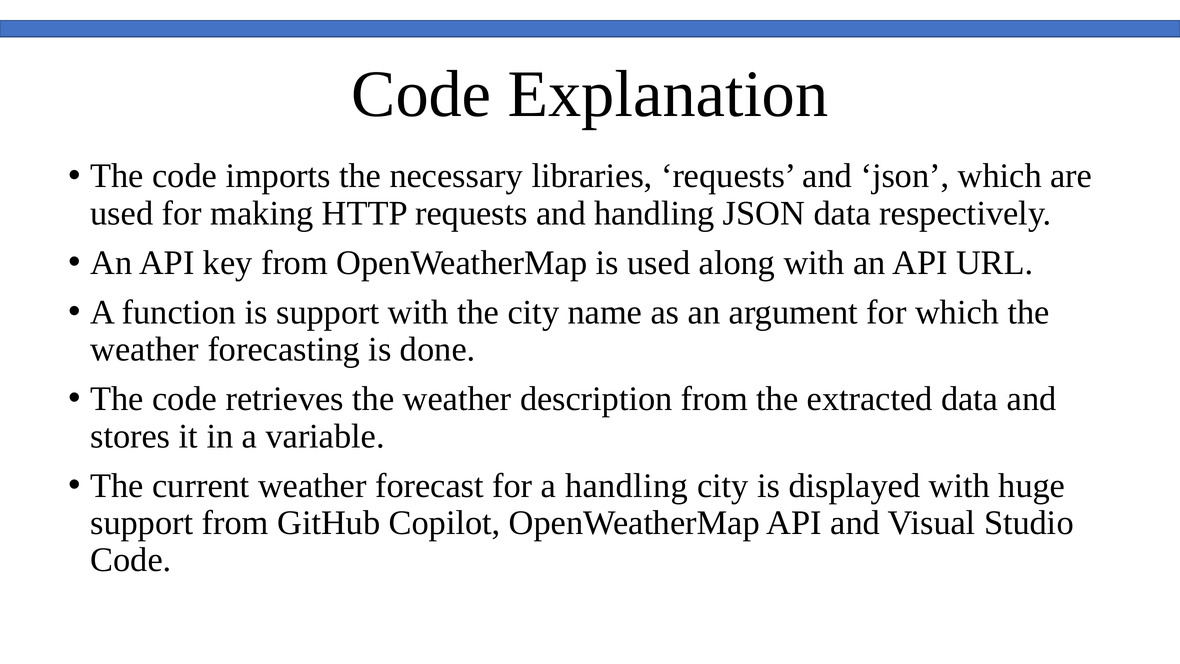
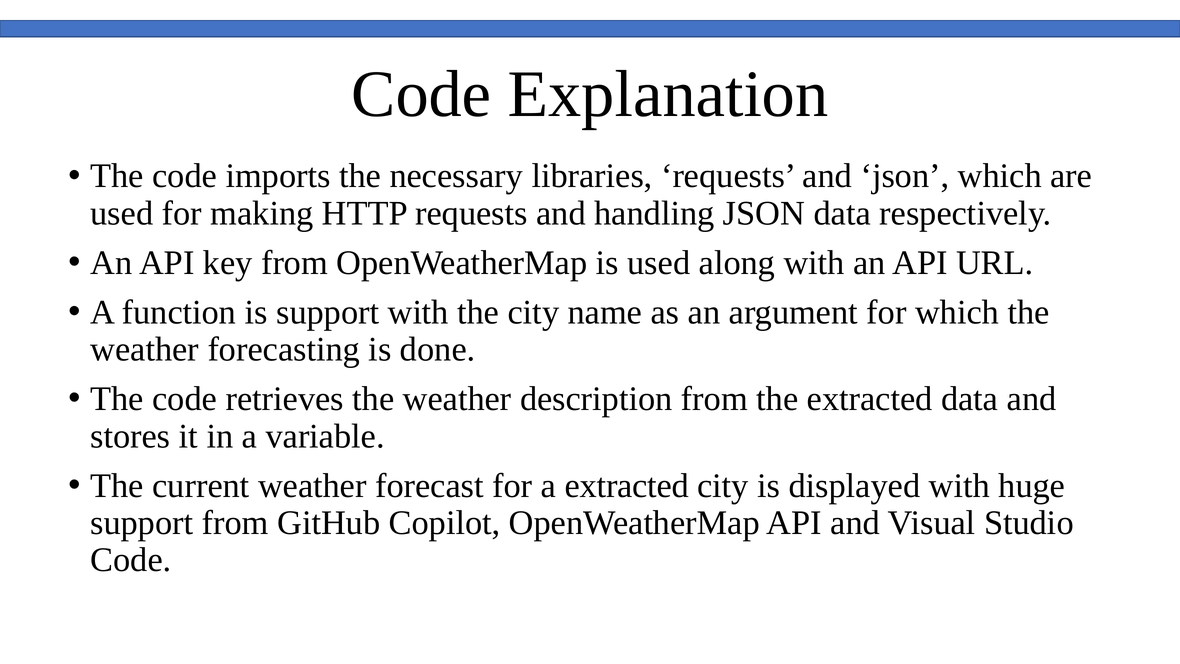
a handling: handling -> extracted (627, 485)
